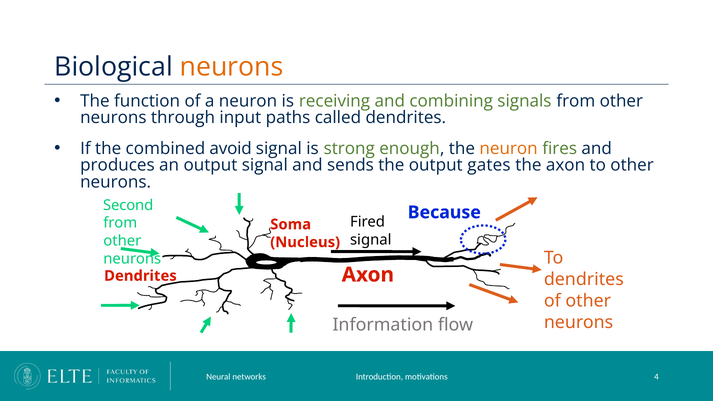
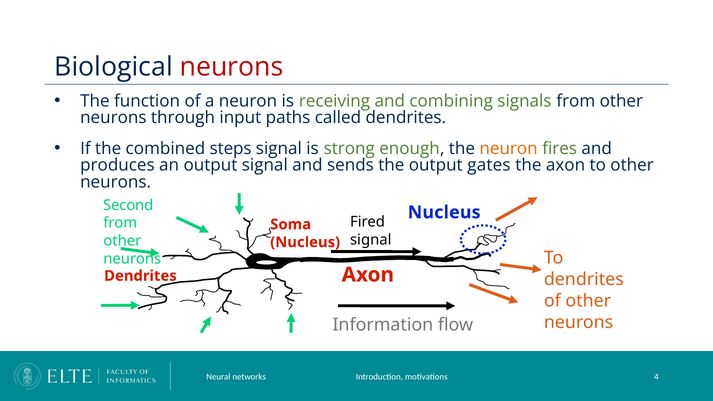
neurons colour: orange -> red (232, 67)
avoid: avoid -> steps (231, 149)
Because: Because -> Nucleus (444, 212)
